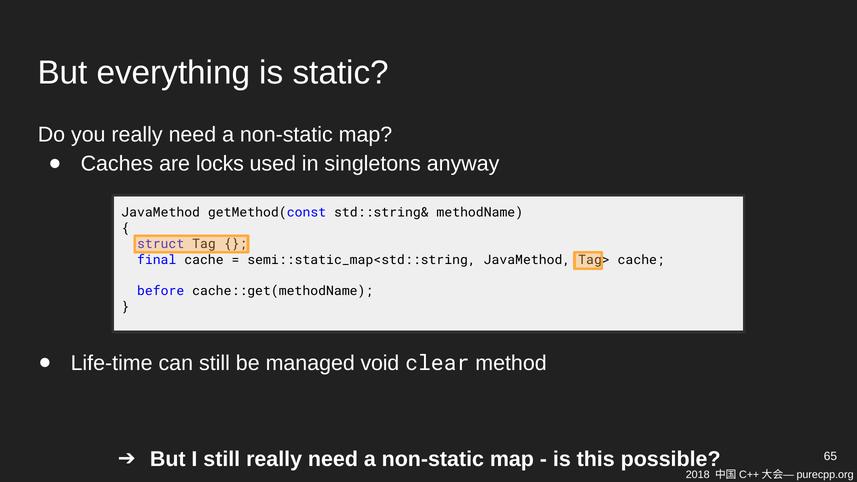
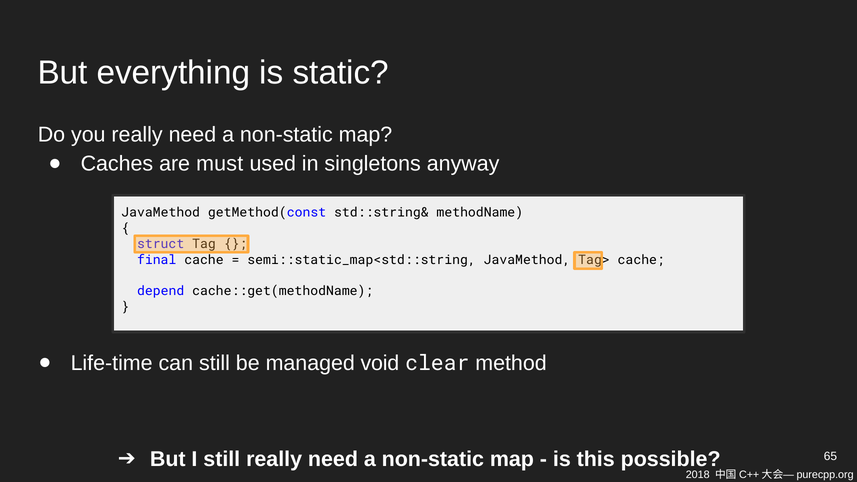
locks: locks -> must (220, 164)
before: before -> depend (161, 291)
